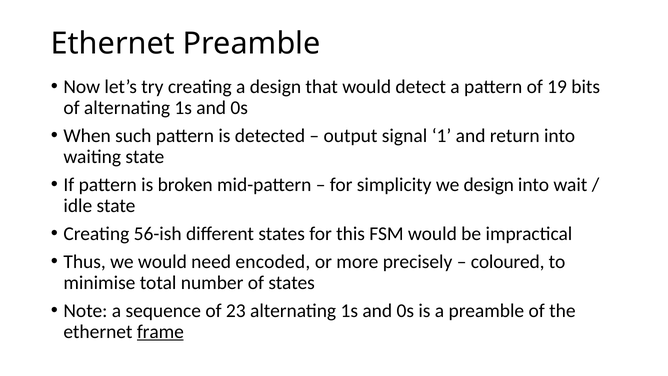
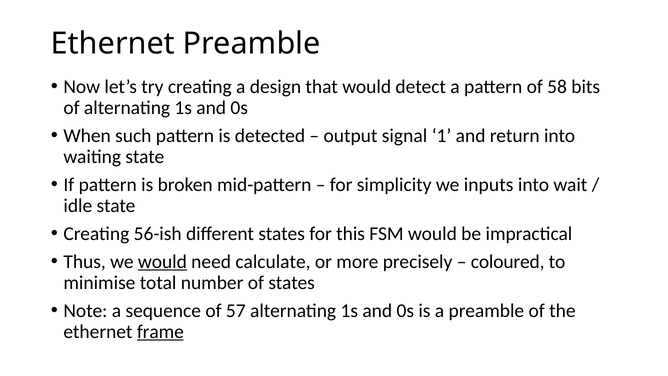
19: 19 -> 58 (557, 87)
we design: design -> inputs (489, 184)
would underline: none -> present (162, 261)
encoded: encoded -> calculate (273, 261)
23: 23 -> 57 (236, 310)
